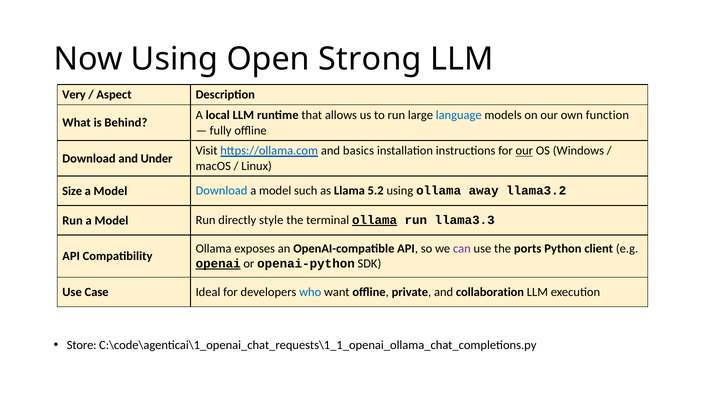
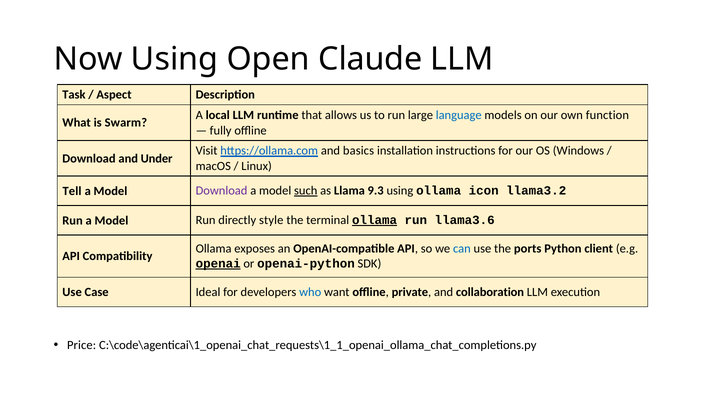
Strong: Strong -> Claude (370, 59)
Very: Very -> Task (74, 95)
Behind: Behind -> Swarm (126, 123)
our underline: present -> none (524, 151)
Size: Size -> Tell (72, 191)
Download colour: blue -> purple (222, 191)
such underline: none -> present (306, 191)
5.2: 5.2 -> 9.3 (376, 191)
away: away -> icon (484, 191)
llama3.3: llama3.3 -> llama3.6 (465, 221)
can colour: purple -> blue (462, 249)
Store: Store -> Price (82, 346)
